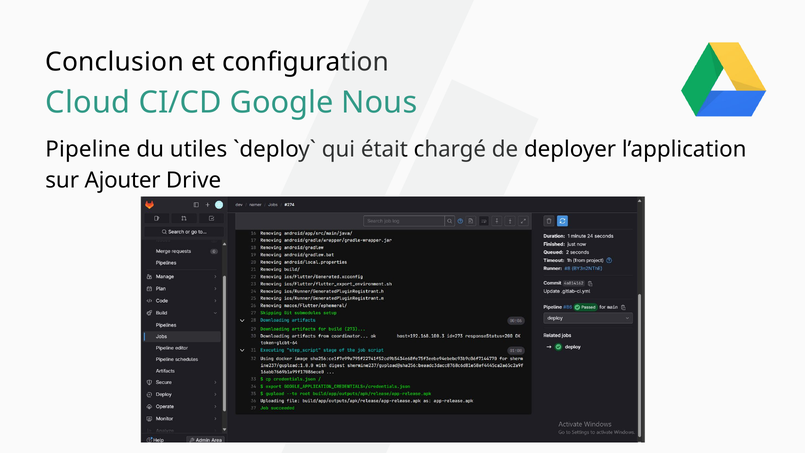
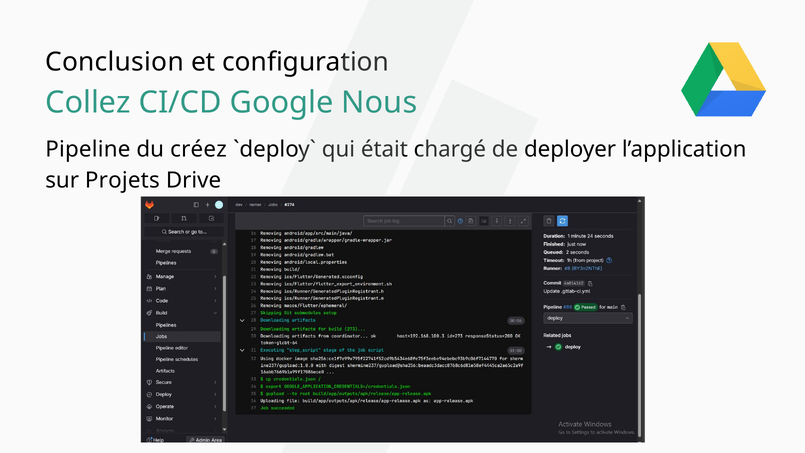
Cloud: Cloud -> Collez (88, 103)
utiles: utiles -> créez (198, 149)
Ajouter: Ajouter -> Projets (122, 180)
